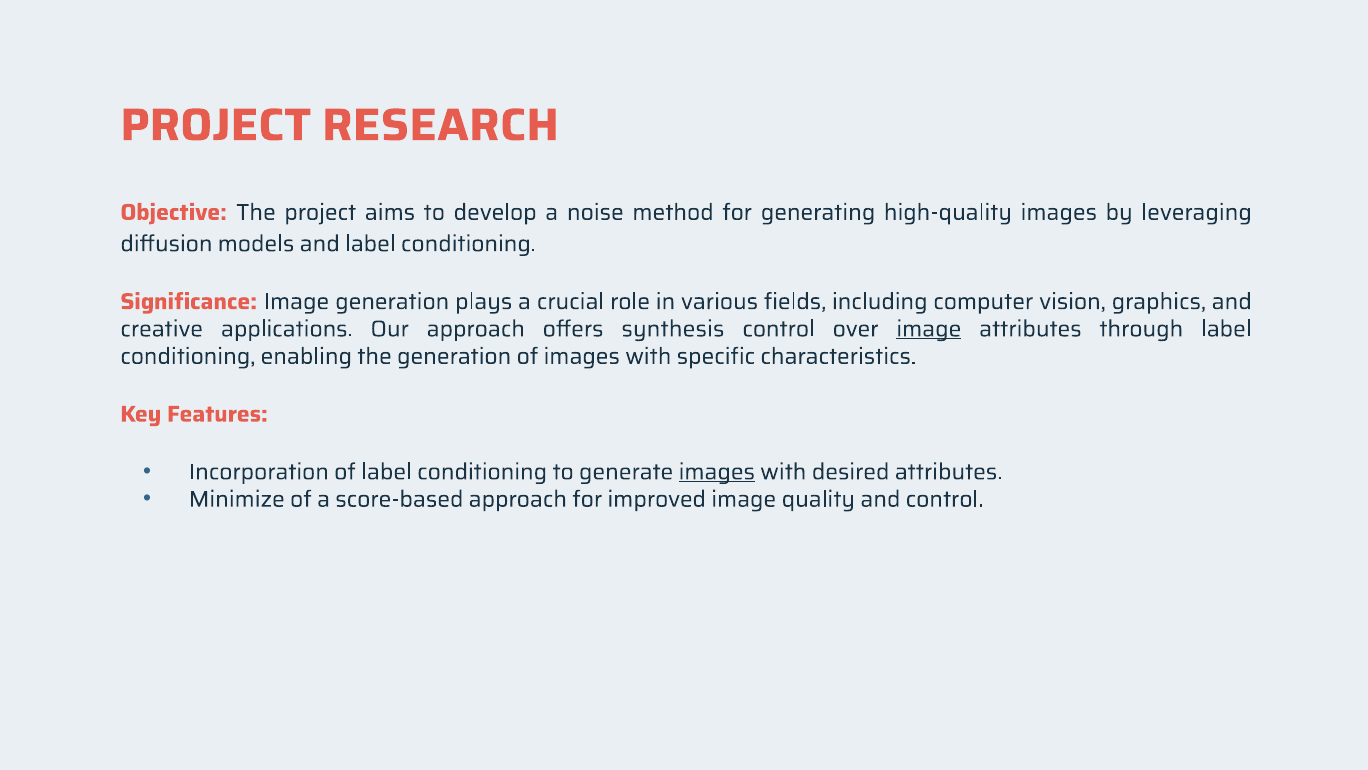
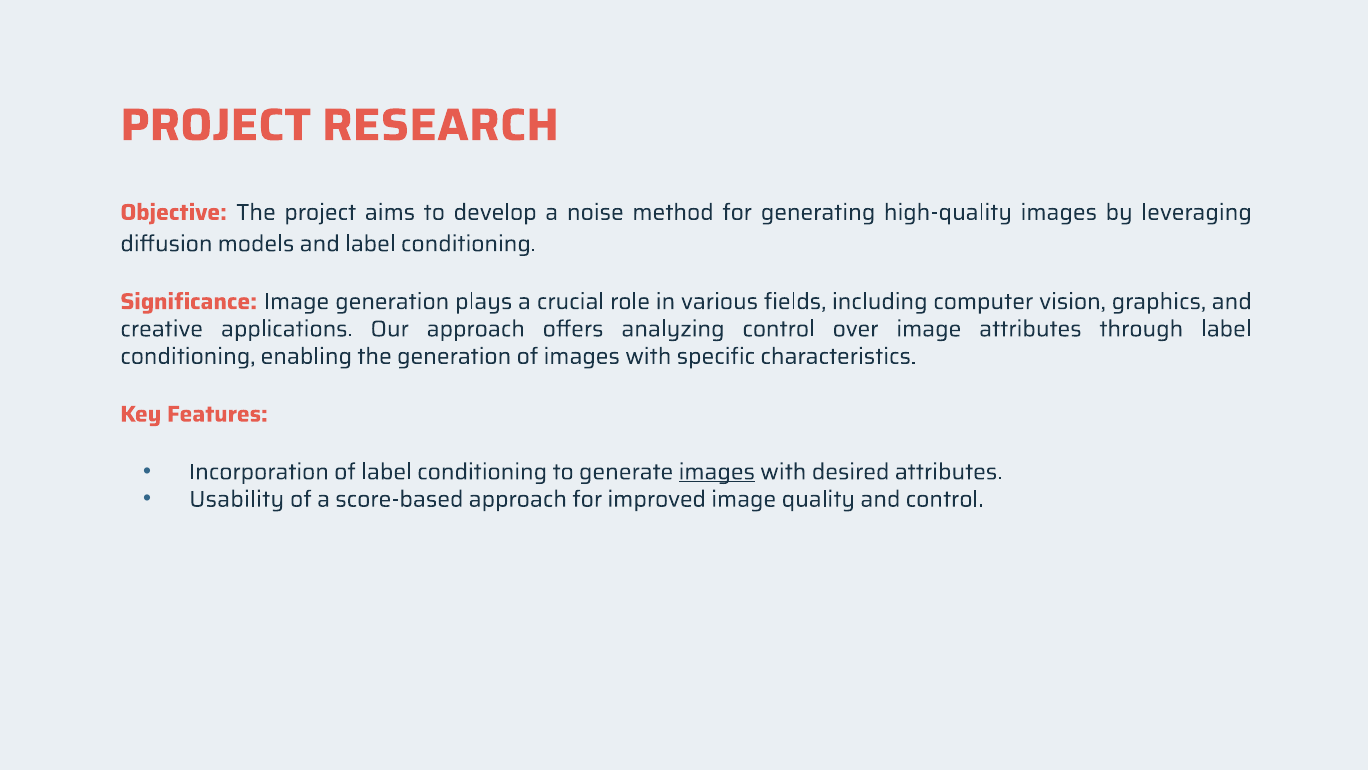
synthesis: synthesis -> analyzing (673, 329)
image underline: present -> none (929, 329)
Minimize: Minimize -> Usability (237, 499)
